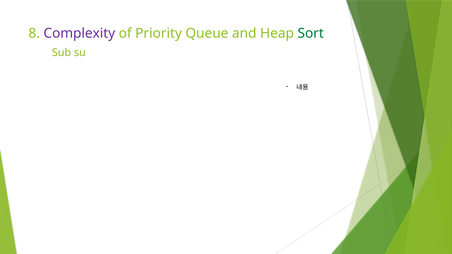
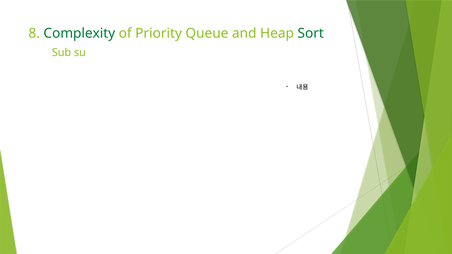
Complexity colour: purple -> green (79, 33)
